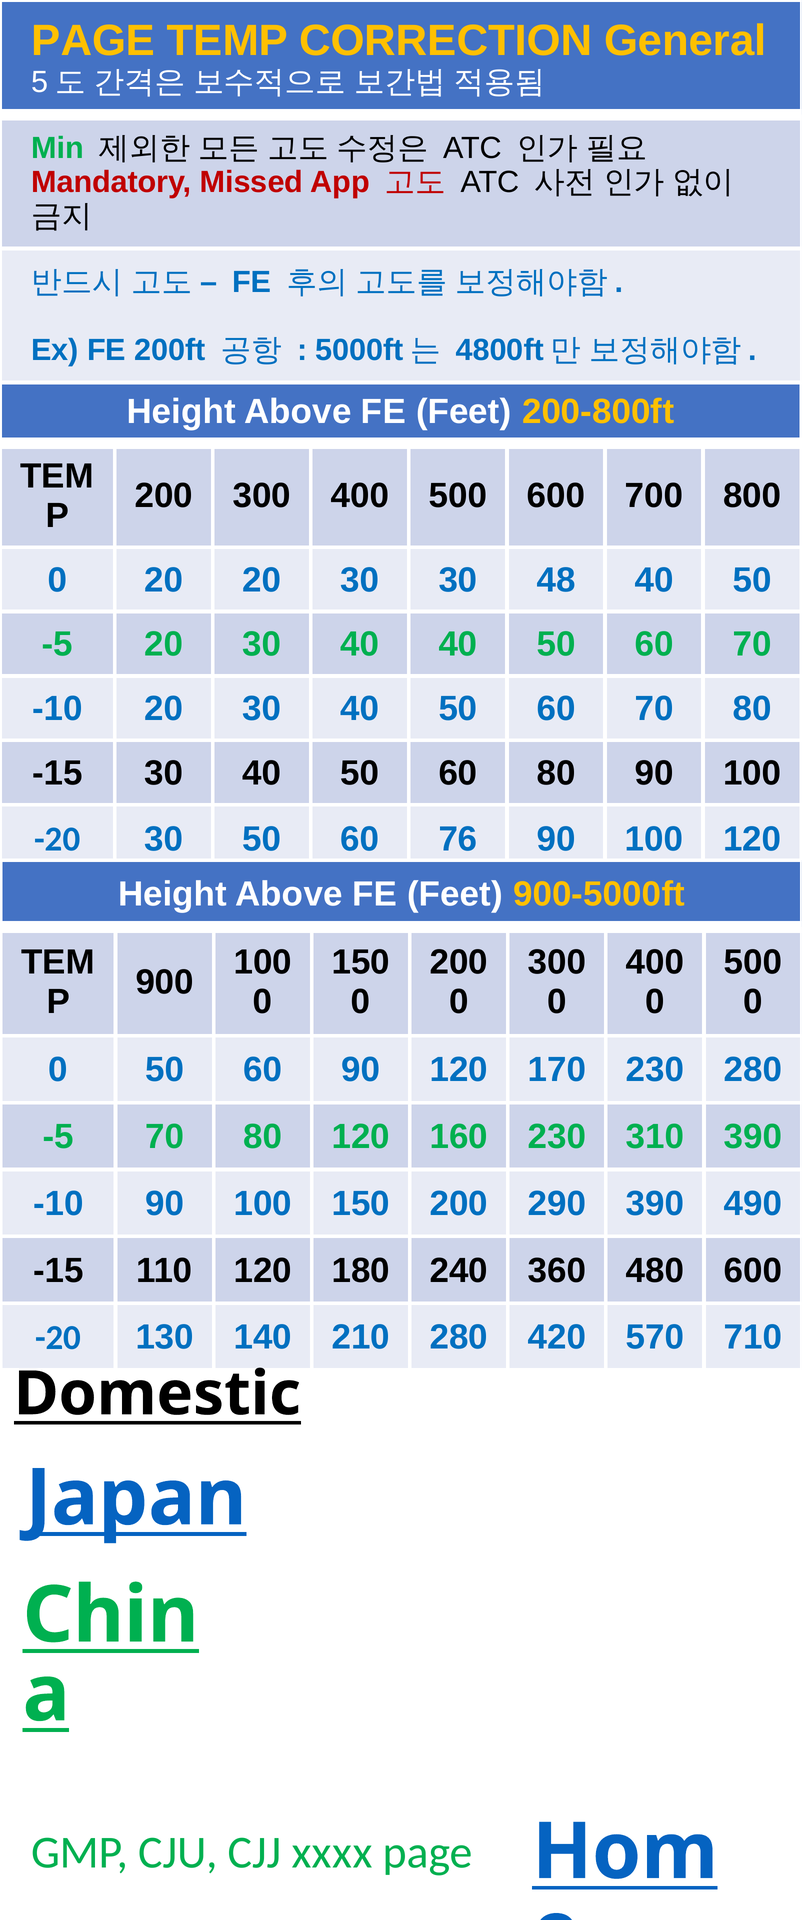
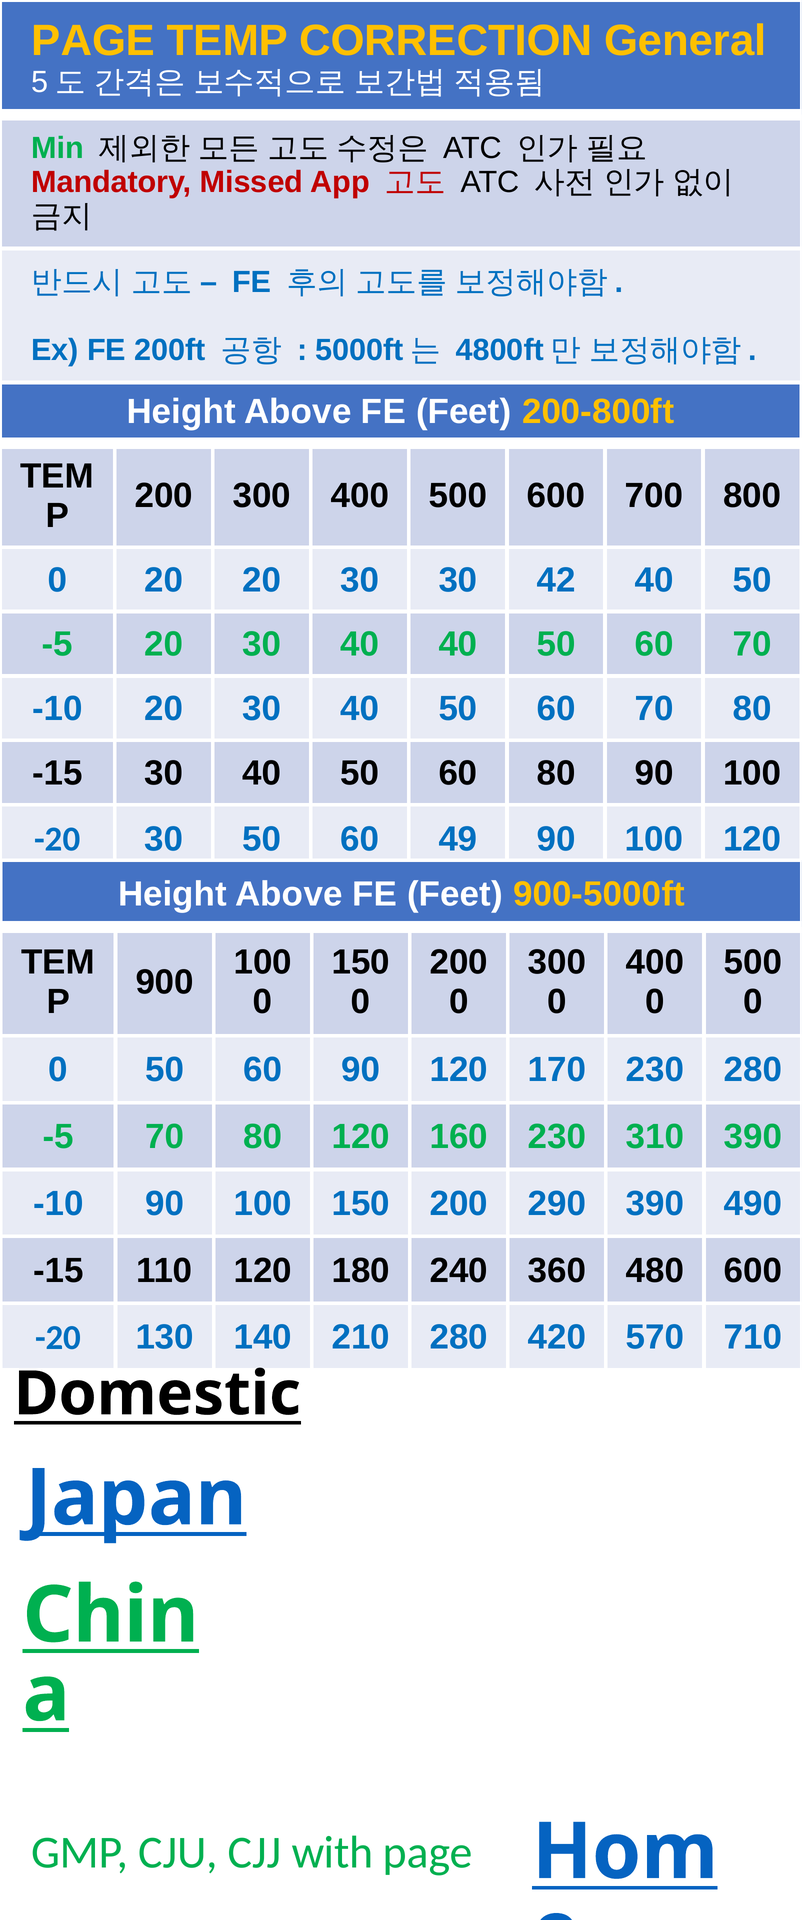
48: 48 -> 42 (556, 580)
76: 76 -> 49 (458, 839)
xxxx: xxxx -> with (332, 1851)
